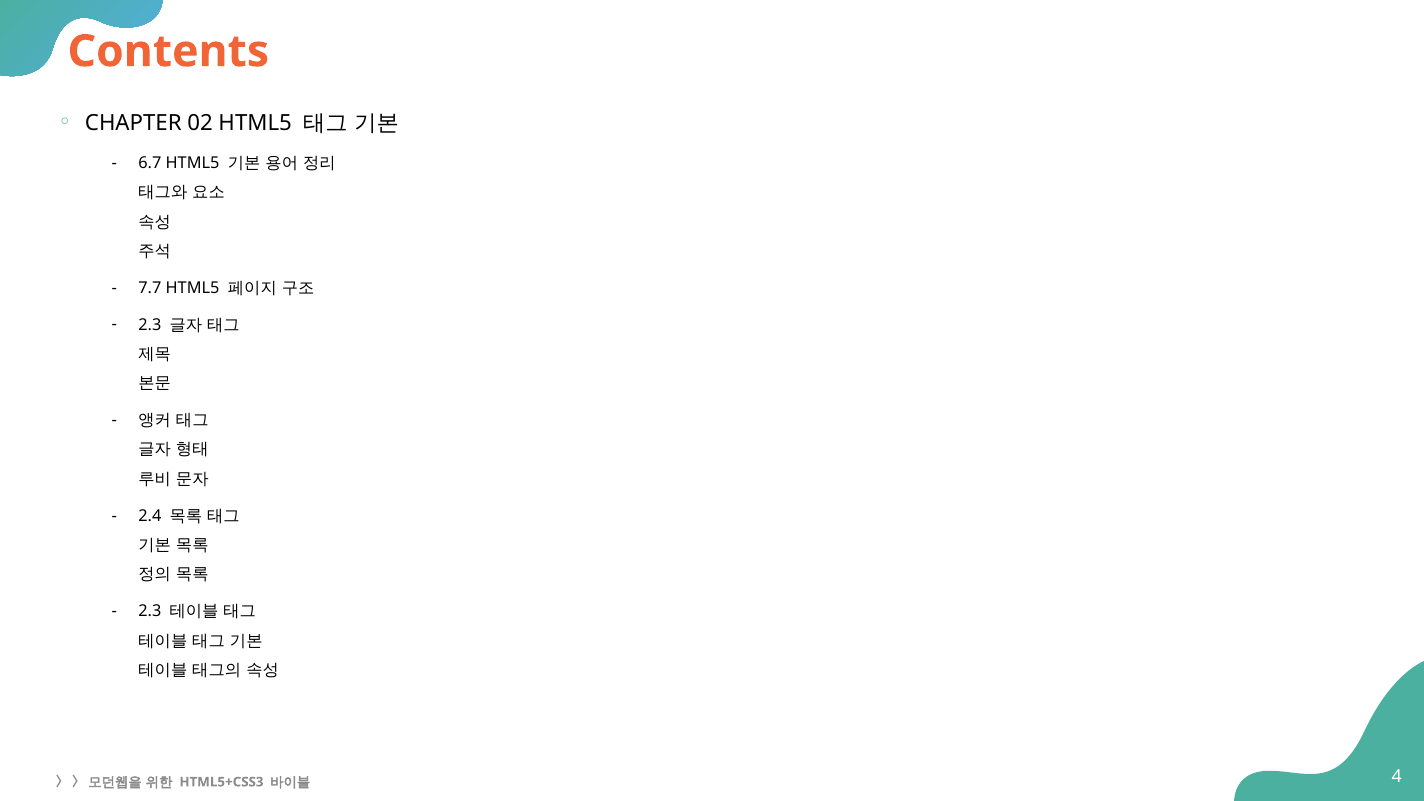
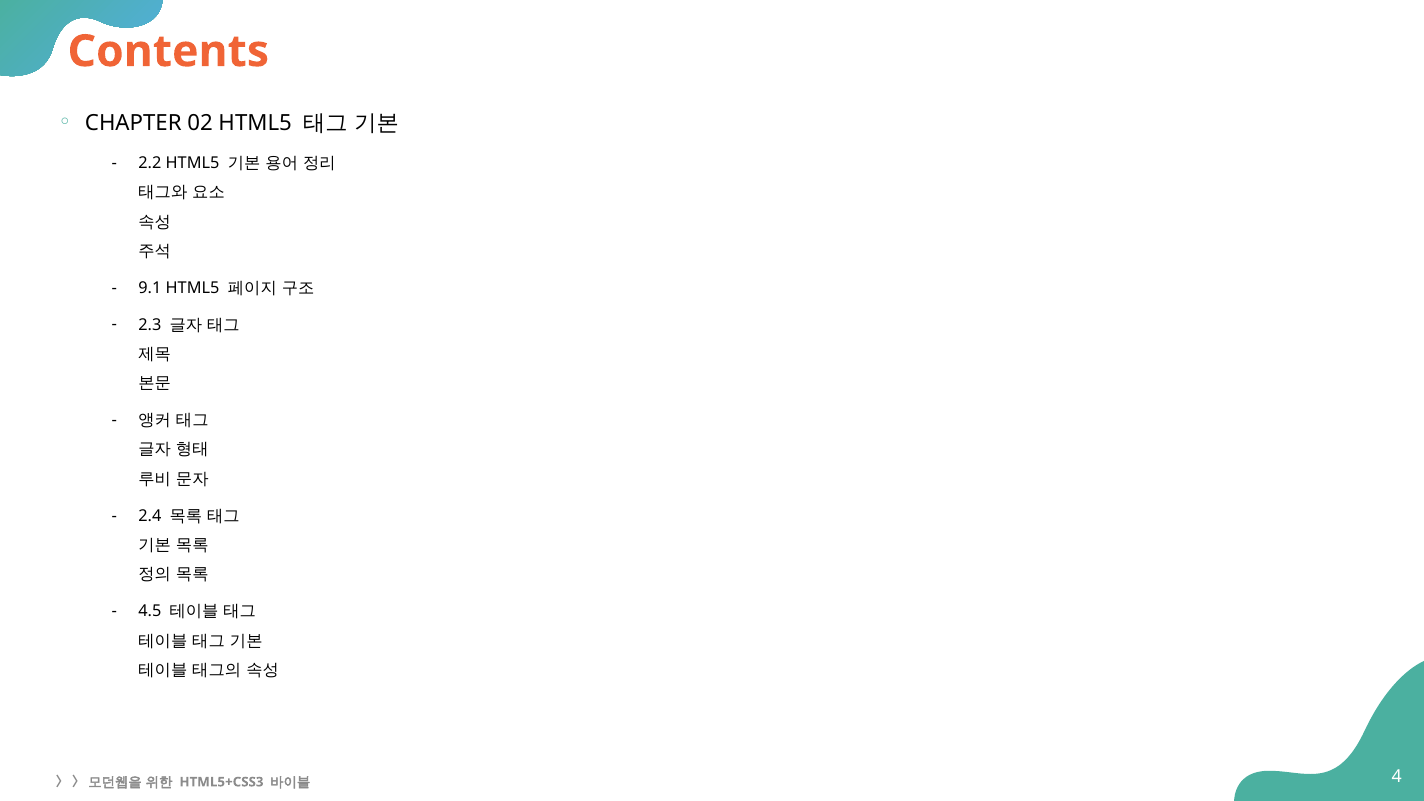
6.7: 6.7 -> 2.2 (150, 163)
7.7: 7.7 -> 9.1 (150, 288)
2.3: 2.3 -> 4.5 (150, 611)
